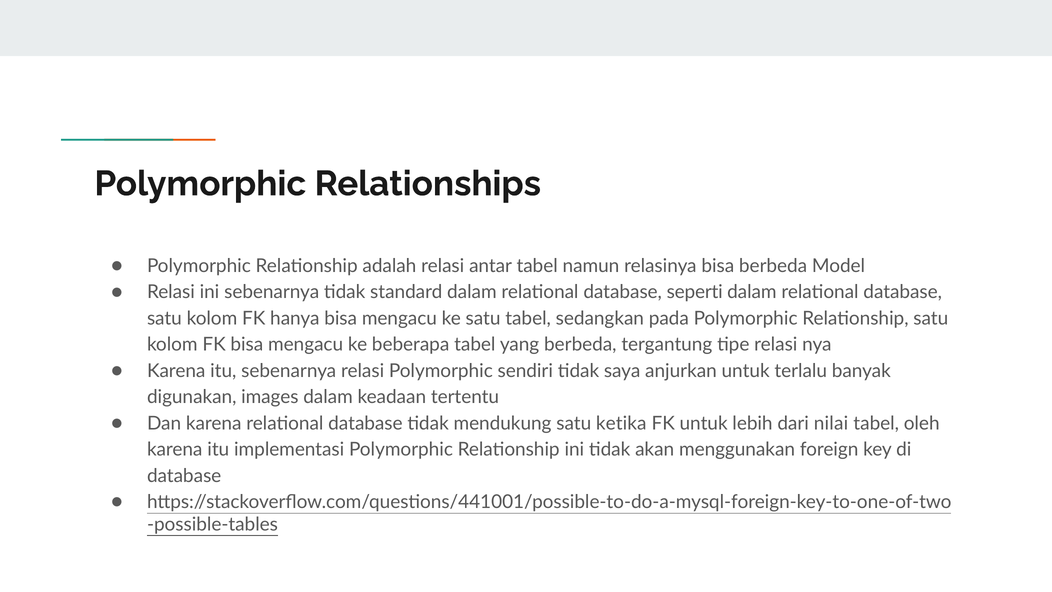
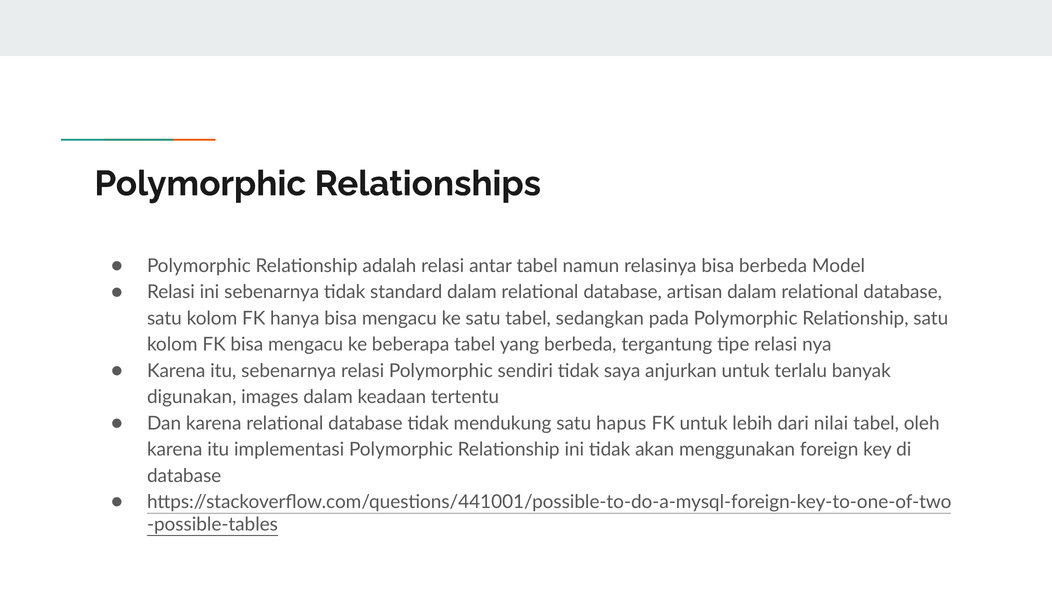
seperti: seperti -> artisan (695, 292)
ketika: ketika -> hapus (621, 423)
